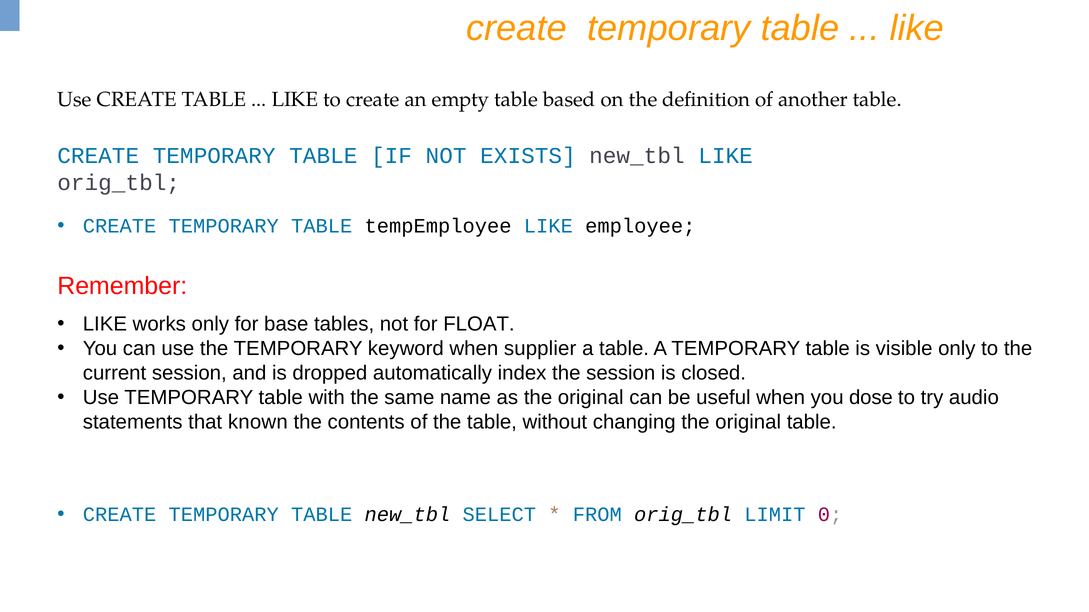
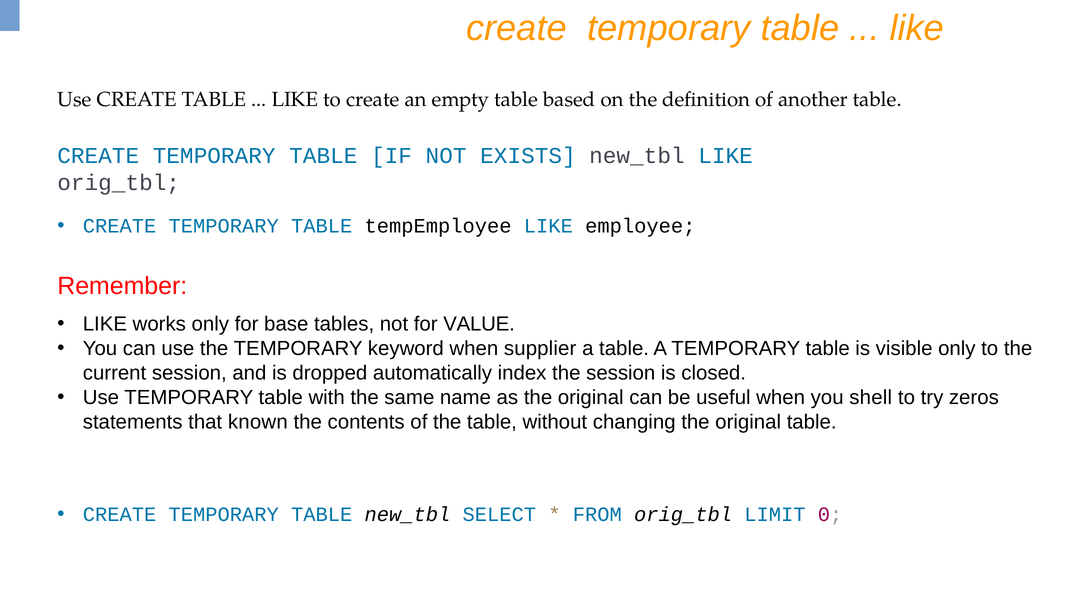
FLOAT: FLOAT -> VALUE (479, 324)
dose: dose -> shell (871, 398)
audio: audio -> zeros (974, 398)
